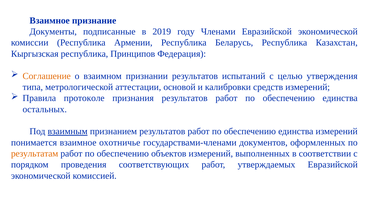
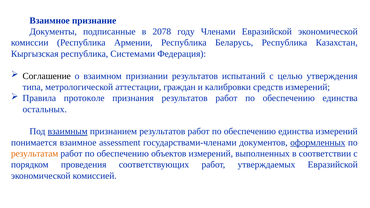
2019: 2019 -> 2078 (162, 32)
Принципов: Принципов -> Системами (133, 54)
Соглашение colour: orange -> black (47, 76)
основой: основой -> граждан (180, 87)
охотничье: охотничье -> assessment (120, 143)
оформленных underline: none -> present (318, 143)
